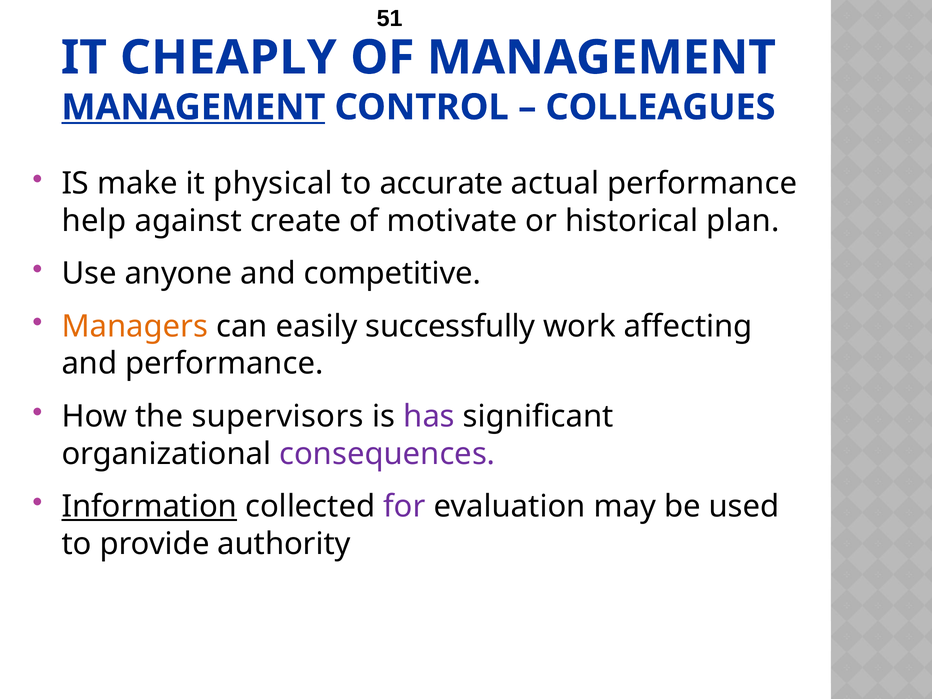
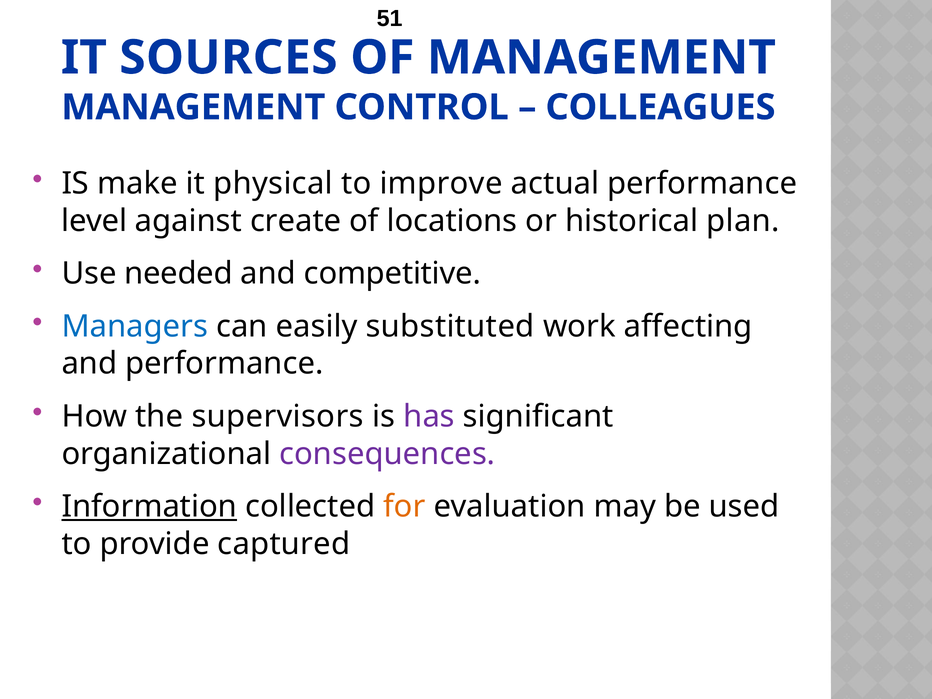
CHEAPLY: CHEAPLY -> SOURCES (228, 58)
MANAGEMENT underline: present -> none (193, 107)
accurate: accurate -> improve (441, 184)
help: help -> level (94, 221)
motivate: motivate -> locations (452, 221)
anyone: anyone -> needed (178, 274)
Managers colour: orange -> blue (135, 326)
successfully: successfully -> substituted (450, 326)
for colour: purple -> orange (404, 507)
authority: authority -> captured (284, 544)
